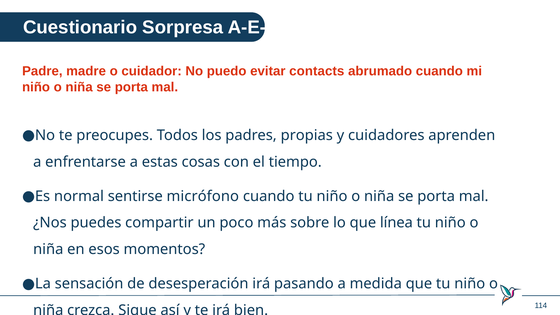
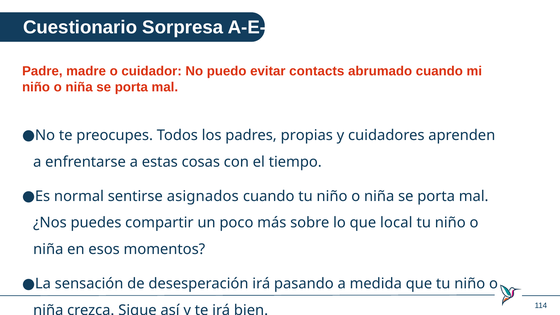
micrófono: micrófono -> asignados (203, 196)
línea: línea -> local (396, 223)
